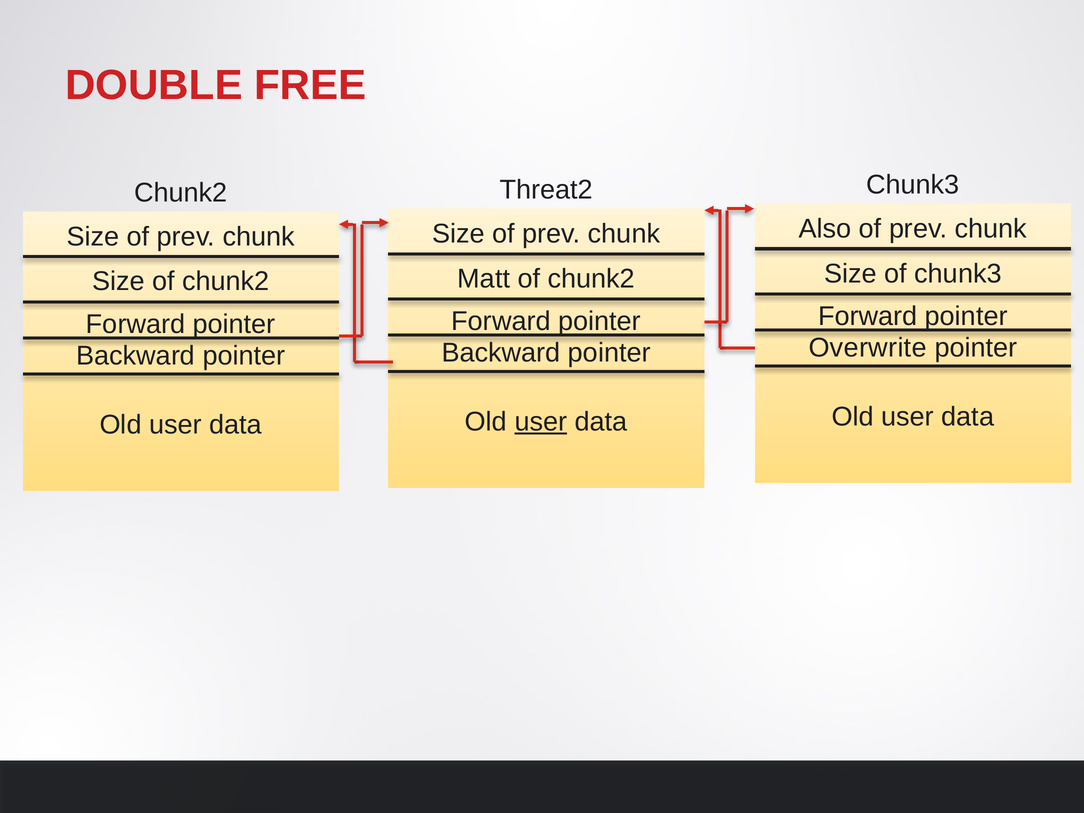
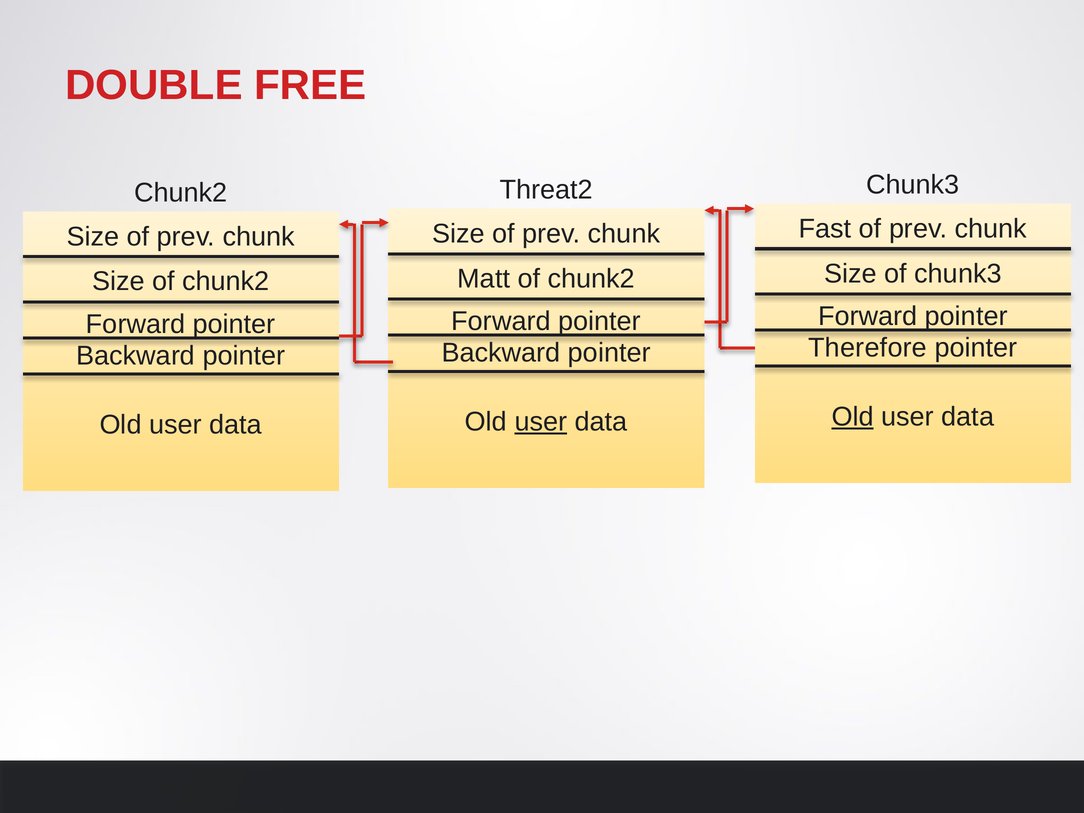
Also: Also -> Fast (825, 229)
Overwrite: Overwrite -> Therefore (868, 348)
Old underline: none -> present (853, 417)
